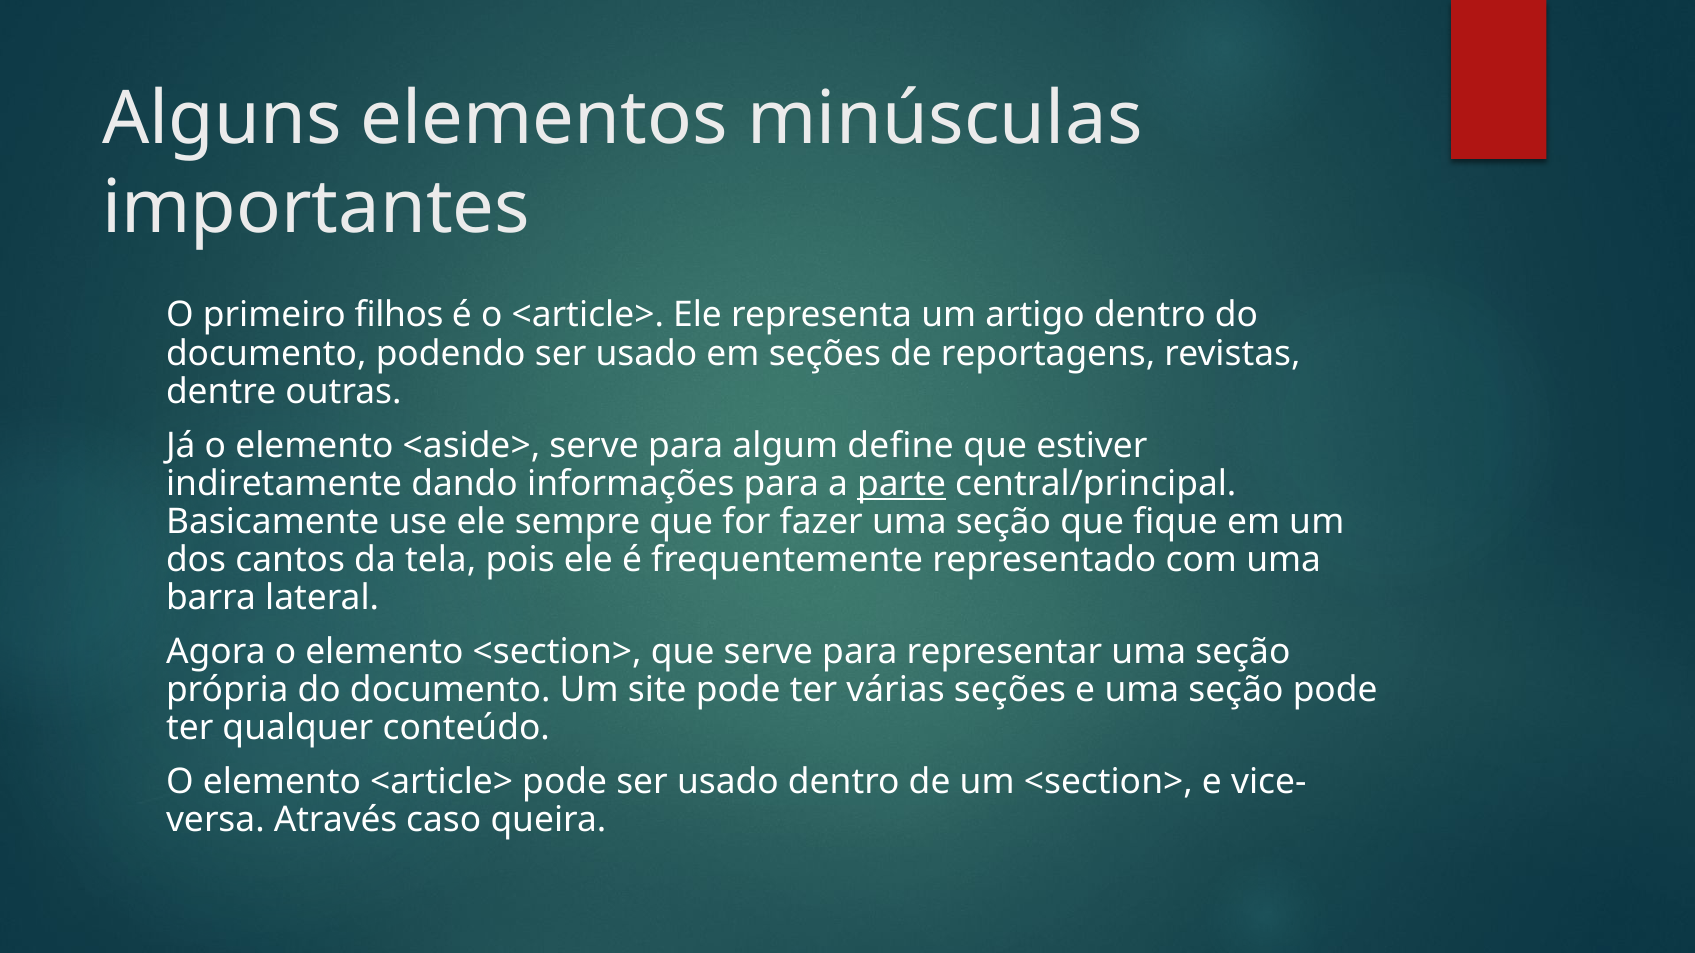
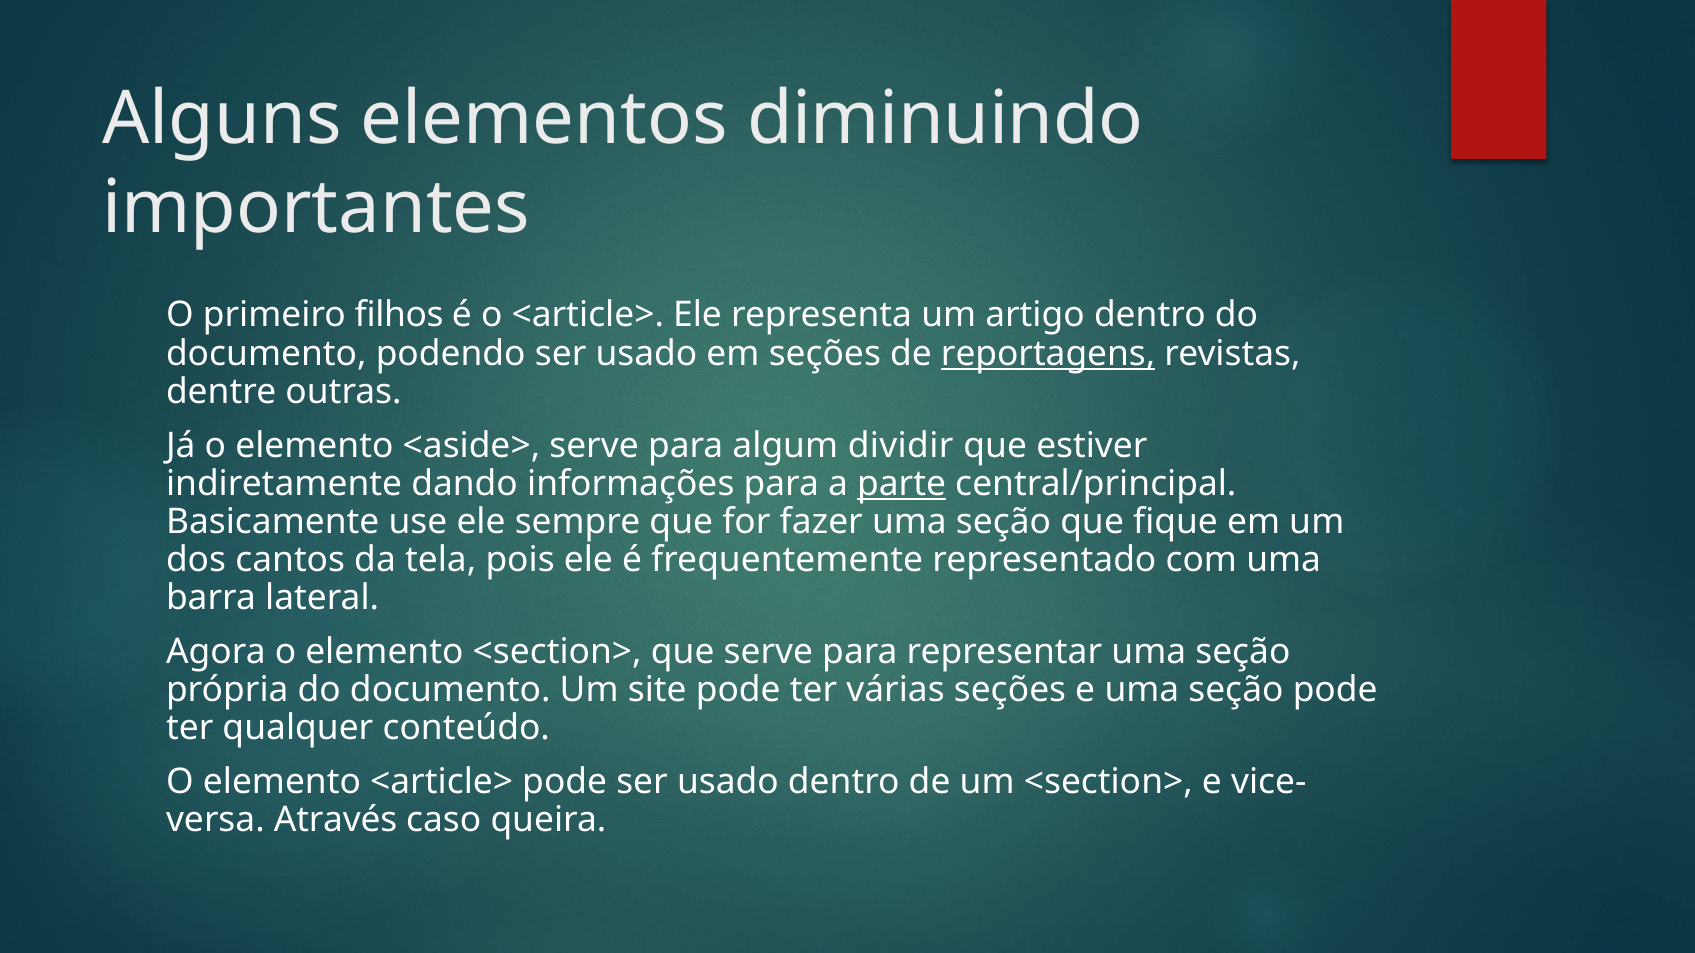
minúsculas: minúsculas -> diminuindo (945, 119)
reportagens underline: none -> present (1048, 354)
define: define -> dividir (901, 446)
